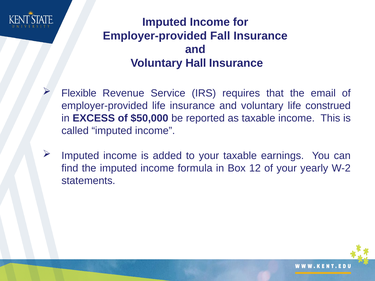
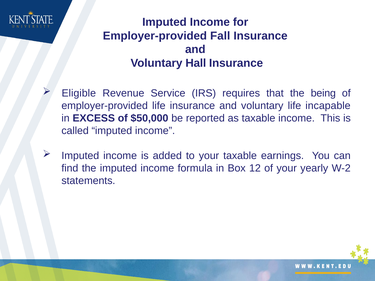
Flexible: Flexible -> Eligible (79, 93)
email: email -> being (323, 93)
construed: construed -> incapable (328, 106)
